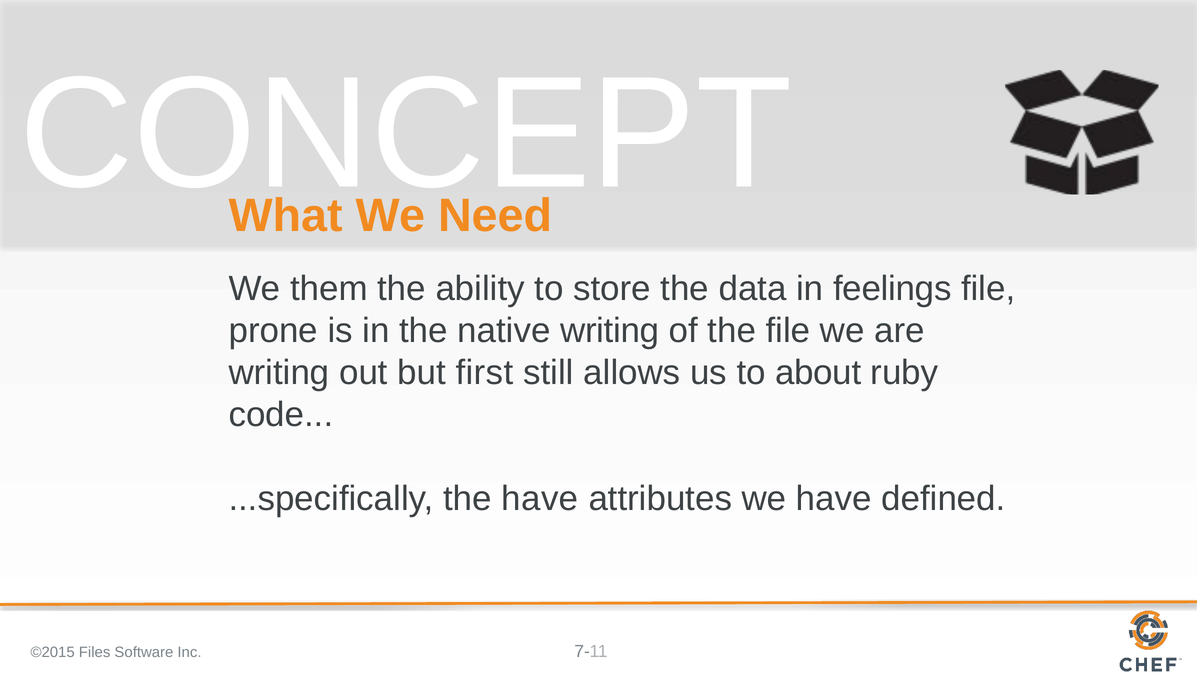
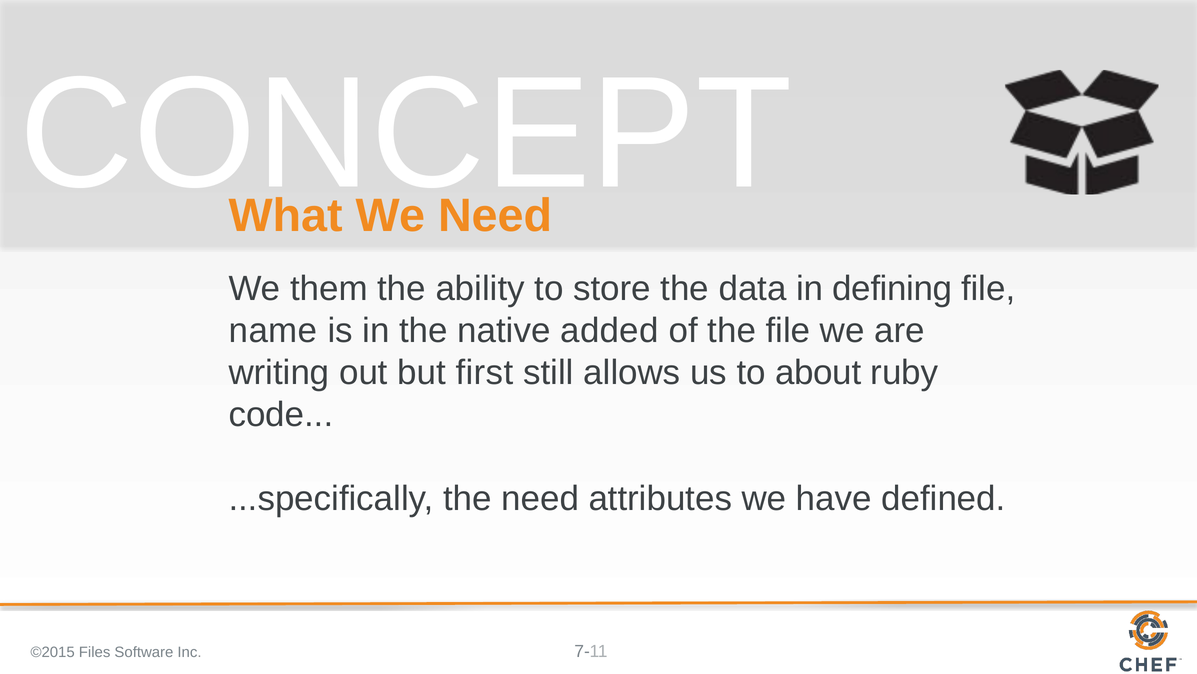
feelings: feelings -> defining (892, 288)
prone: prone -> name (273, 330)
native writing: writing -> added (609, 330)
the have: have -> need (540, 498)
